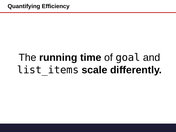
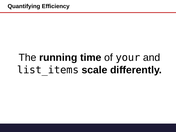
goal: goal -> your (128, 58)
